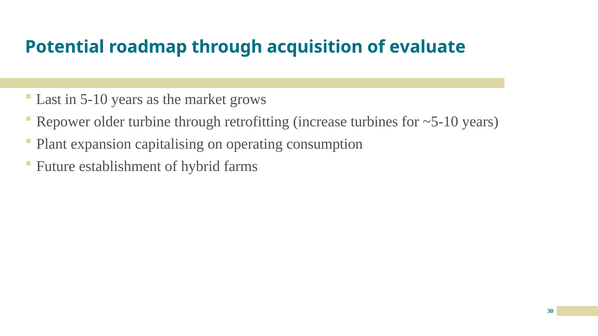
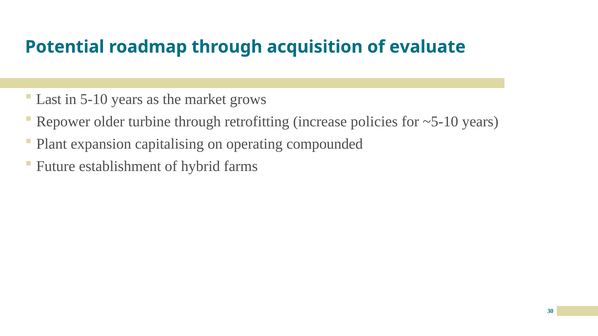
turbines: turbines -> policies (374, 122)
consumption: consumption -> compounded (325, 144)
